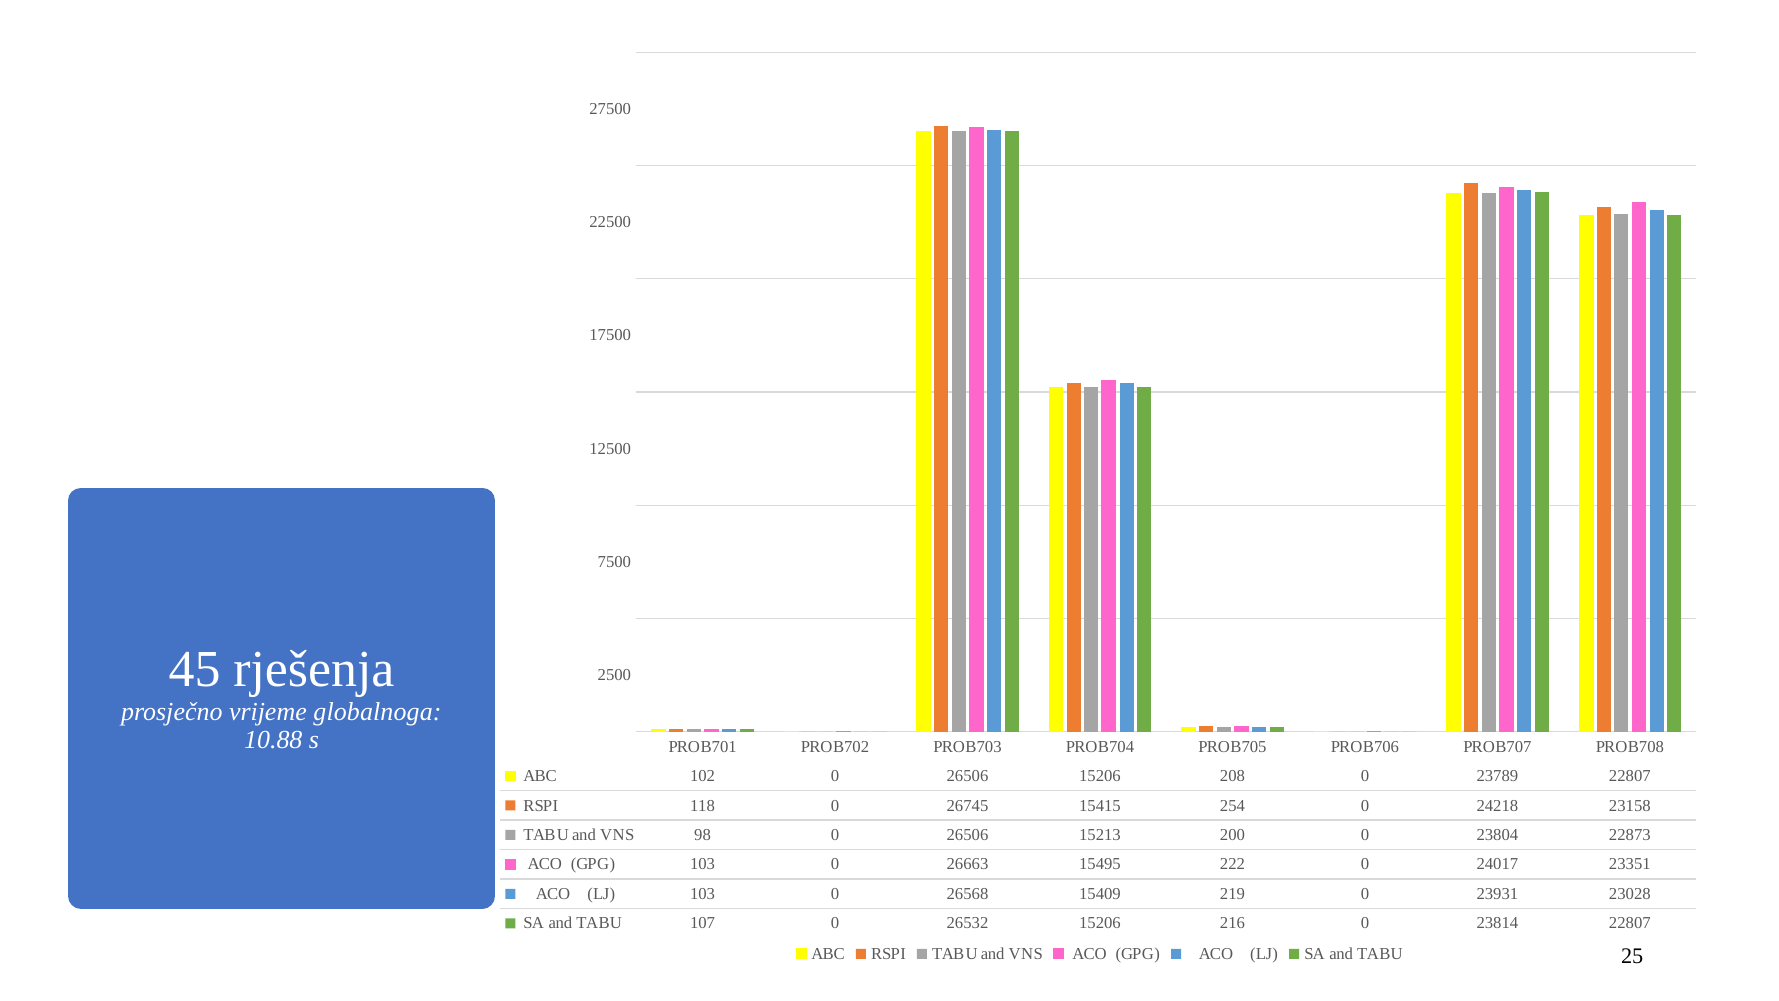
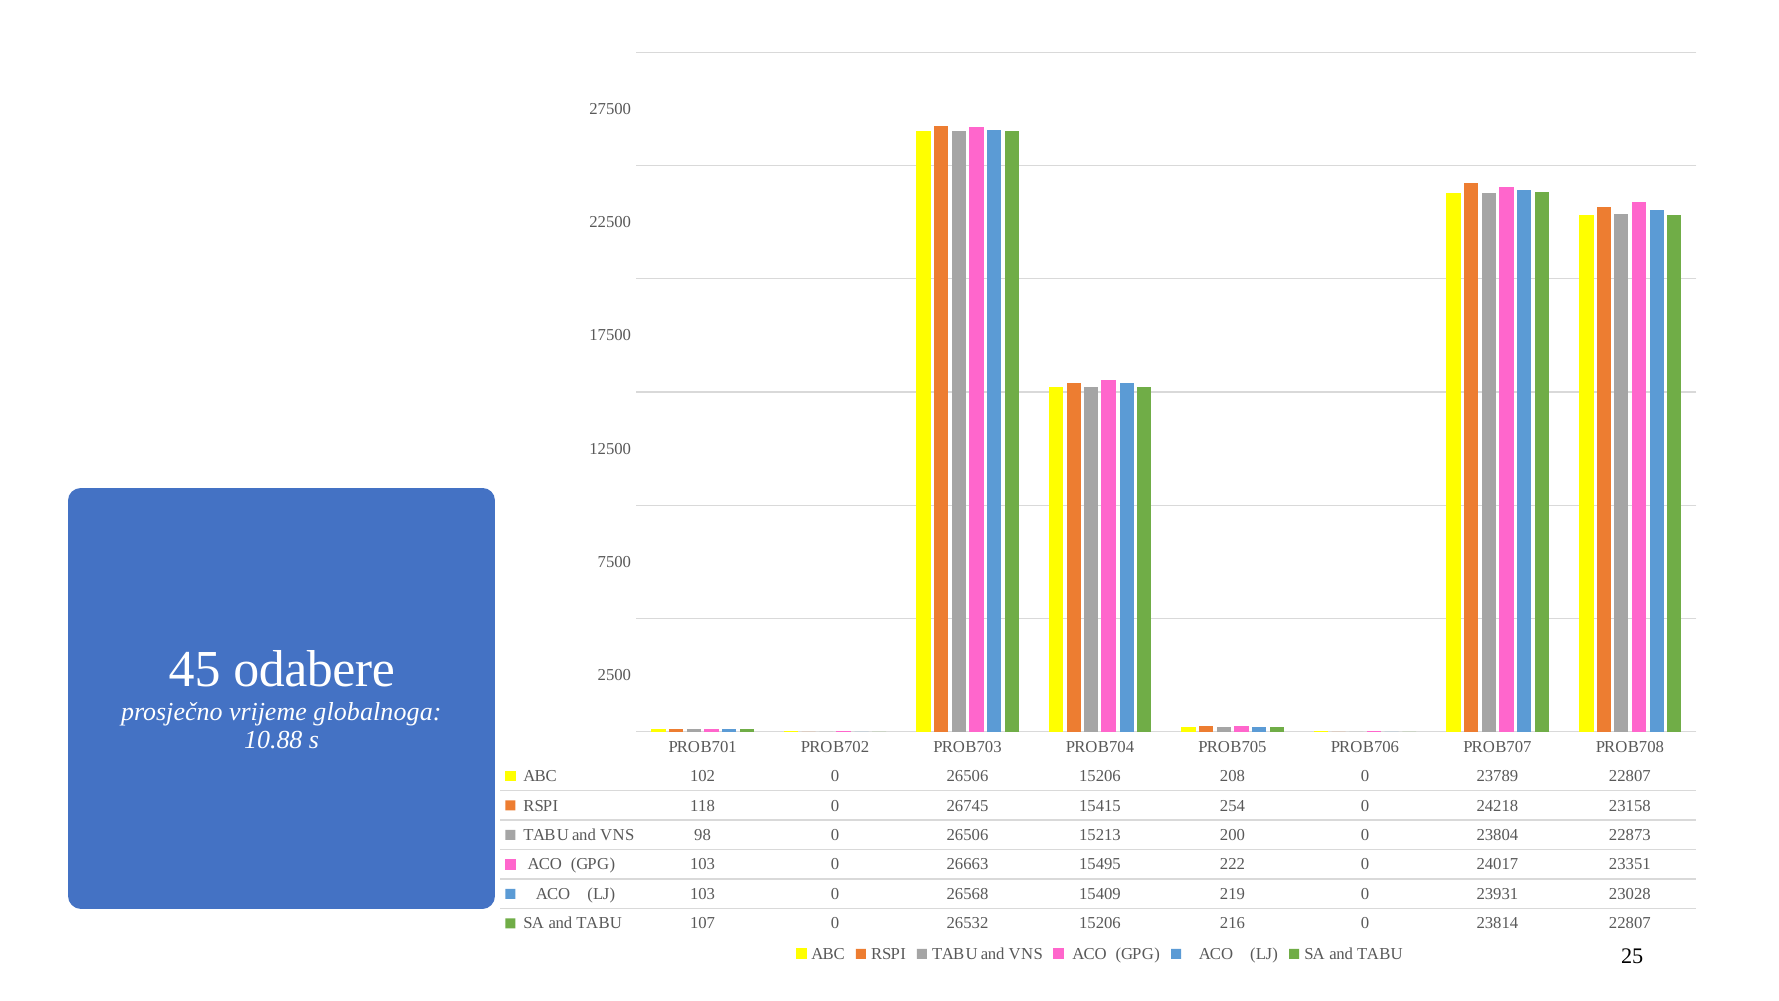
rješenja: rješenja -> odabere (314, 670)
